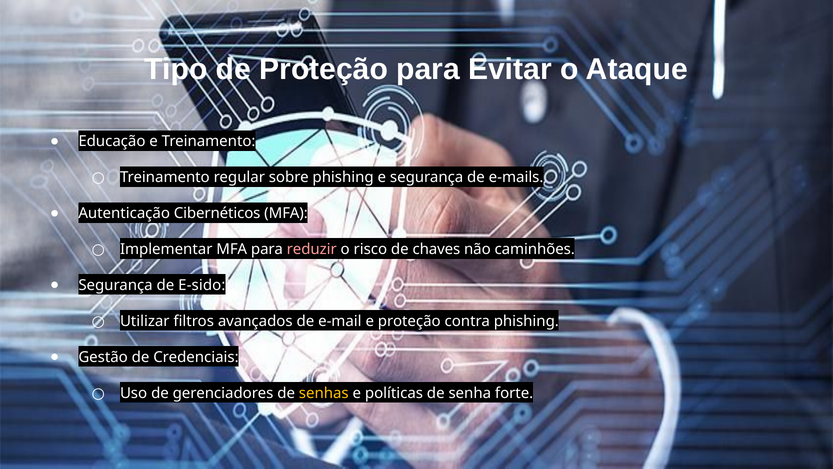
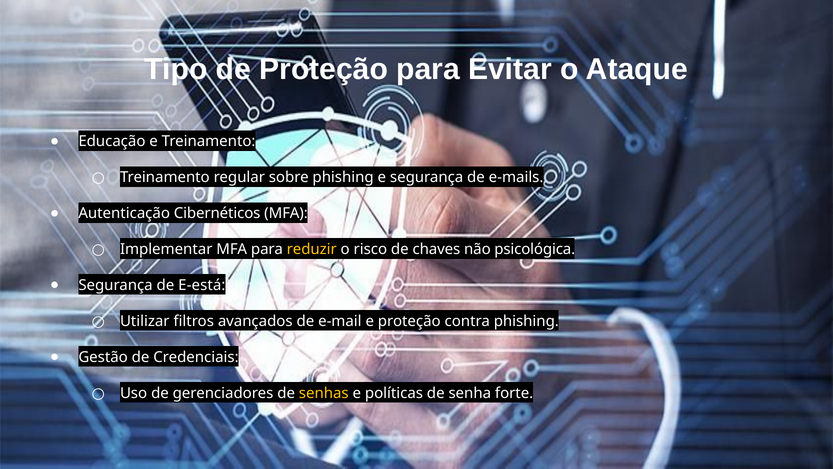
reduzir colour: pink -> yellow (312, 249)
caminhões: caminhões -> psicológica (535, 249)
E-sido: E-sido -> E-está (202, 285)
